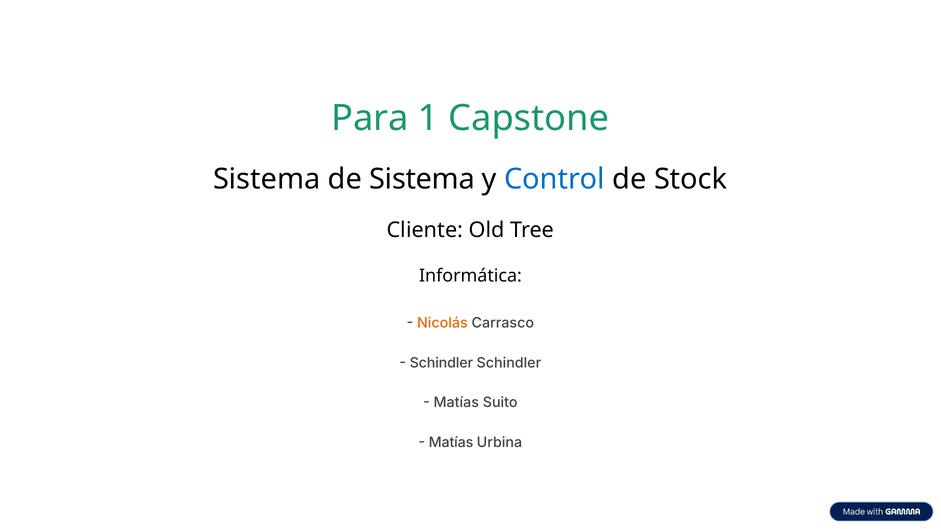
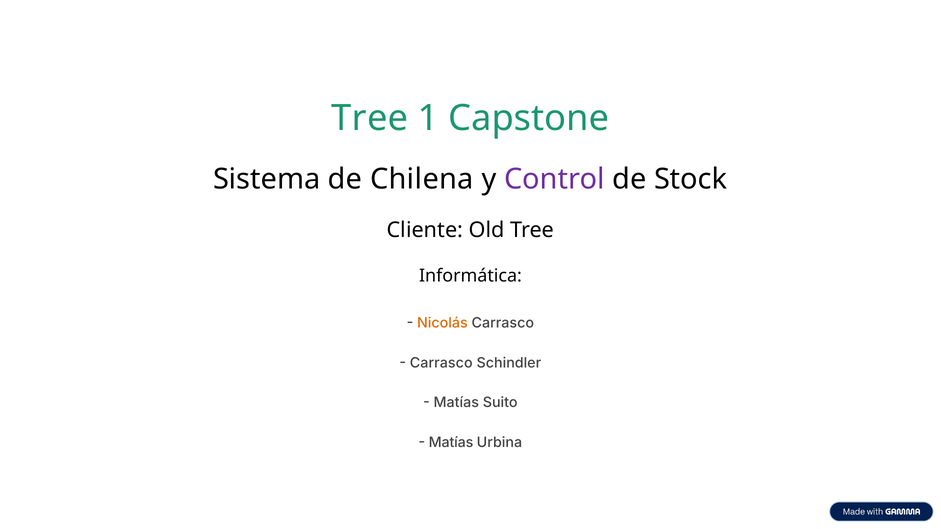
Para: Para -> Tree (370, 118)
de Sistema: Sistema -> Chilena (422, 179)
Control colour: blue -> purple (555, 179)
Schindler: Schindler -> Carrasco (441, 363)
